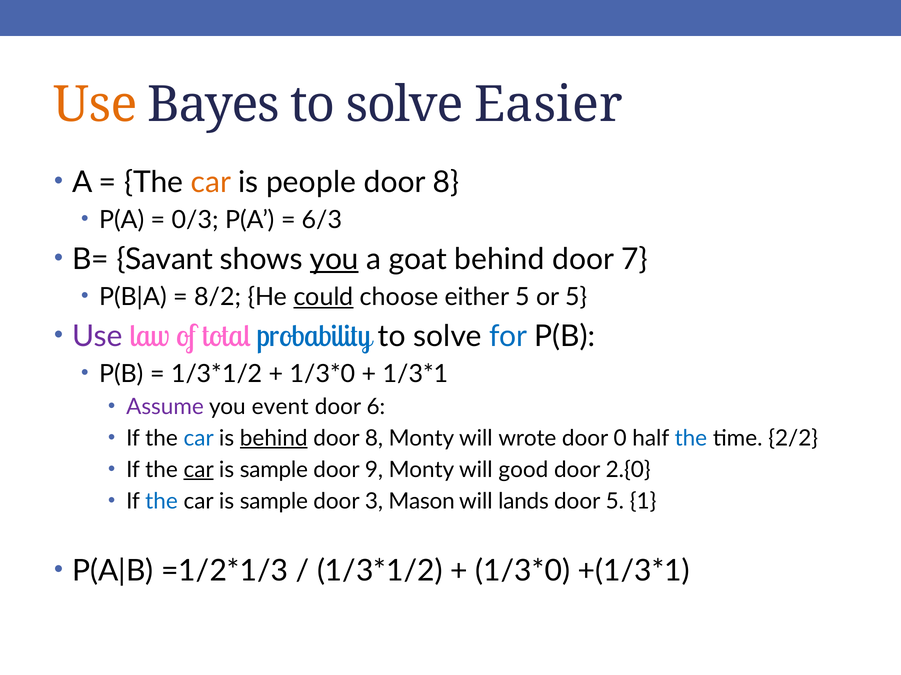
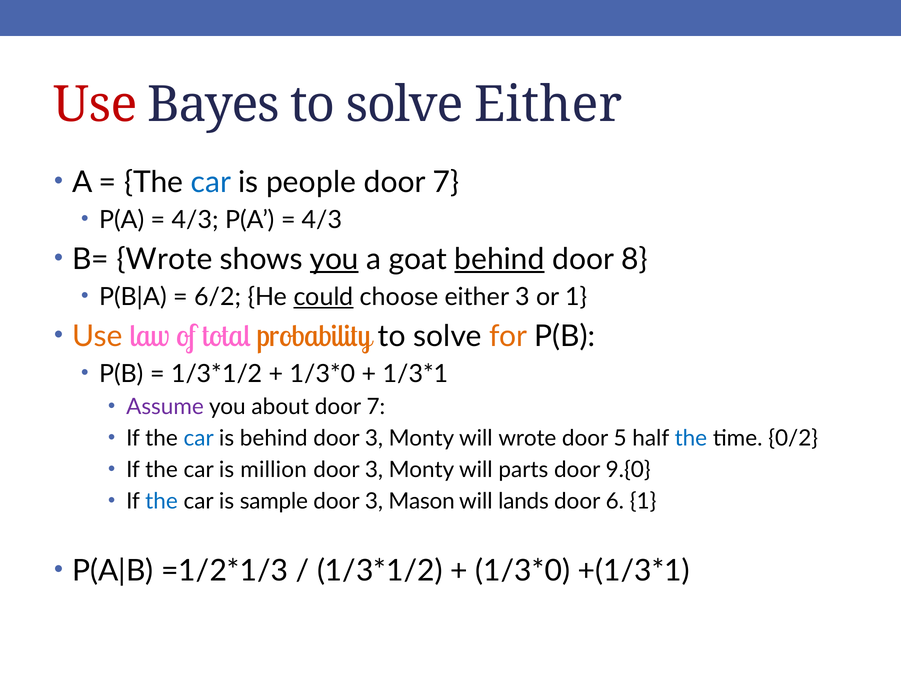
Use colour: orange -> red (96, 105)
solve Easier: Easier -> Either (548, 105)
car colour: orange -> blue (211, 182)
8: 8 -> 7 (446, 182)
0/3: 0/3 -> 4/3 (195, 220)
6/3: 6/3 -> 4/3 (322, 220)
B= Savant: Savant -> Wrote (165, 259)
behind underline: none -> present (499, 259)
7: 7 -> 8 (634, 259)
8/2: 8/2 -> 6/2 (218, 297)
either 5: 5 -> 3 (523, 297)
or 5: 5 -> 1 (576, 297)
Use colour: purple -> orange (97, 336)
probability colour: blue -> orange (314, 336)
for colour: blue -> orange (508, 336)
event: event -> about (280, 407)
6: 6 -> 7 (376, 407)
behind underline: present -> none (274, 439)
8: 8 -> 3 (374, 439)
0: 0 -> 5 (620, 439)
2/2: 2/2 -> 0/2 (793, 439)
car underline: present -> none (199, 470)
sample: sample -> million (274, 470)
9: 9 -> 3 (374, 470)
good: good -> parts (523, 470)
2.{0: 2.{0 -> 9.{0 (628, 470)
door 5: 5 -> 6 (615, 502)
